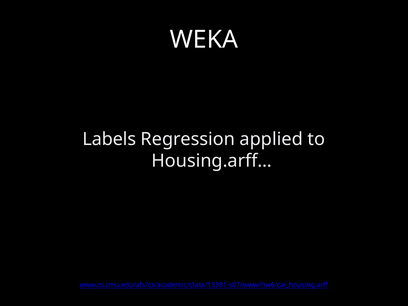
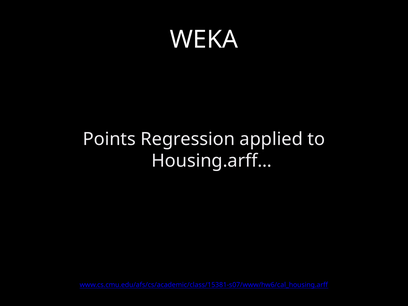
Labels: Labels -> Points (109, 139)
